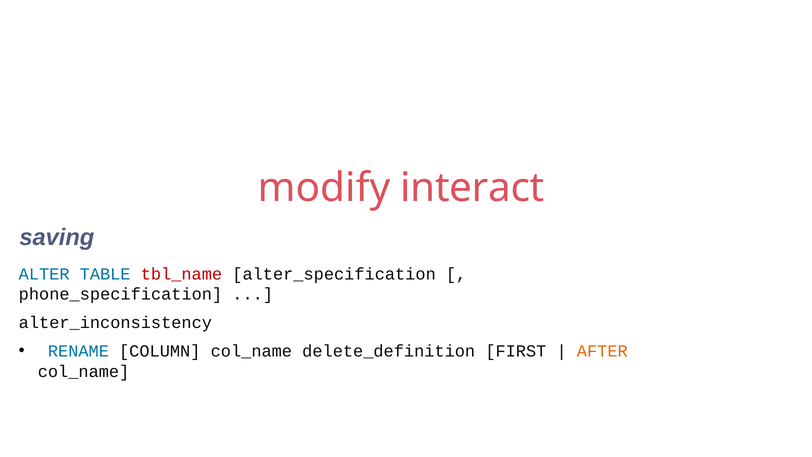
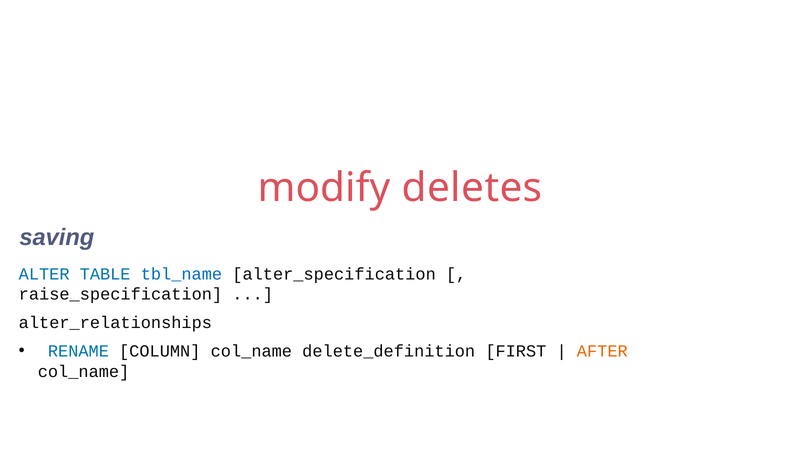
interact: interact -> deletes (472, 188)
tbl_name colour: red -> blue (181, 274)
phone_specification: phone_specification -> raise_specification (120, 294)
alter_inconsistency: alter_inconsistency -> alter_relationships (115, 323)
